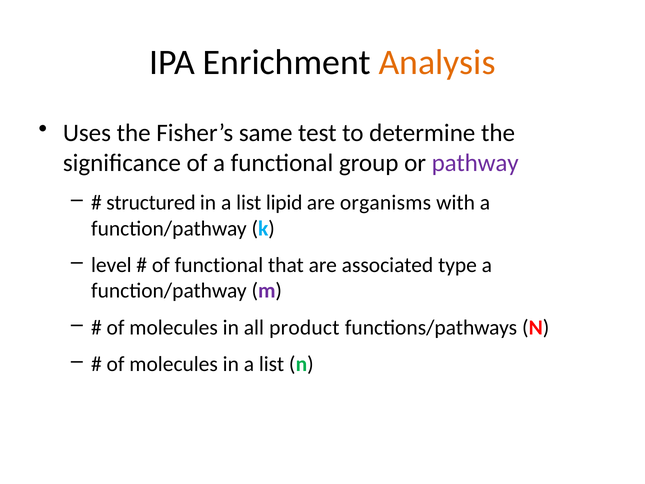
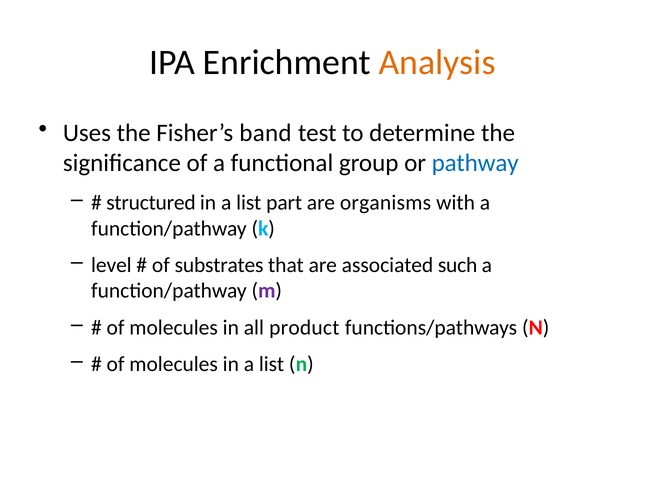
same: same -> band (266, 133)
pathway colour: purple -> blue (475, 163)
lipid: lipid -> part (284, 203)
of functional: functional -> substrates (219, 265)
type: type -> such (458, 265)
